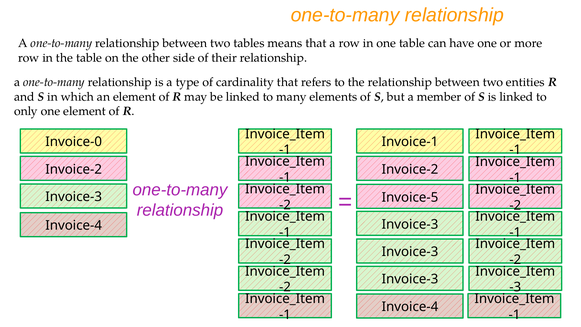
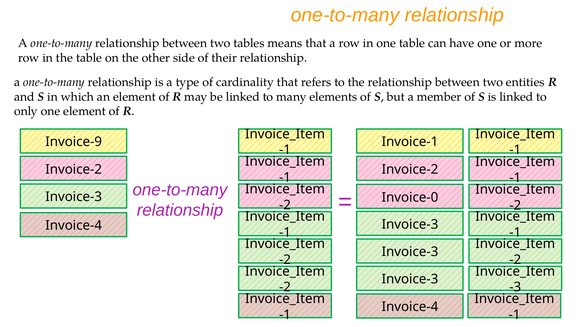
Invoice-0: Invoice-0 -> Invoice-9 (74, 142)
Invoice-5: Invoice-5 -> Invoice-0 (410, 197)
